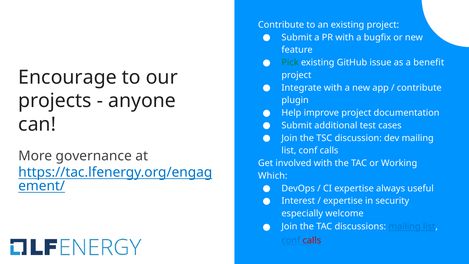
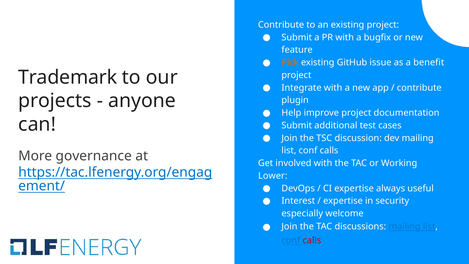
Pick colour: green -> orange (290, 62)
Encourage: Encourage -> Trademark (68, 77)
Which: Which -> Lower (273, 176)
